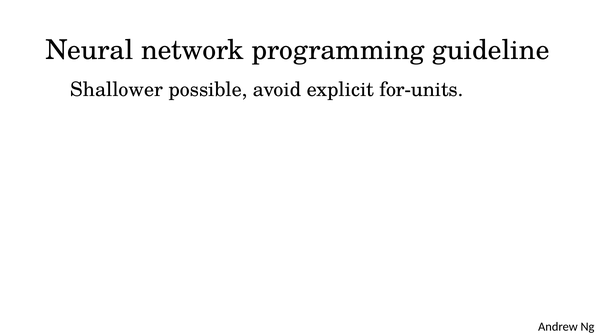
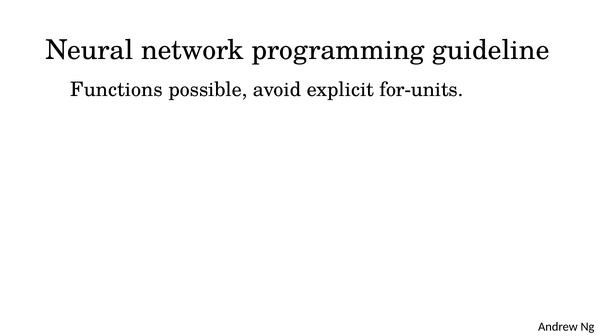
Shallower: Shallower -> Functions (117, 90)
